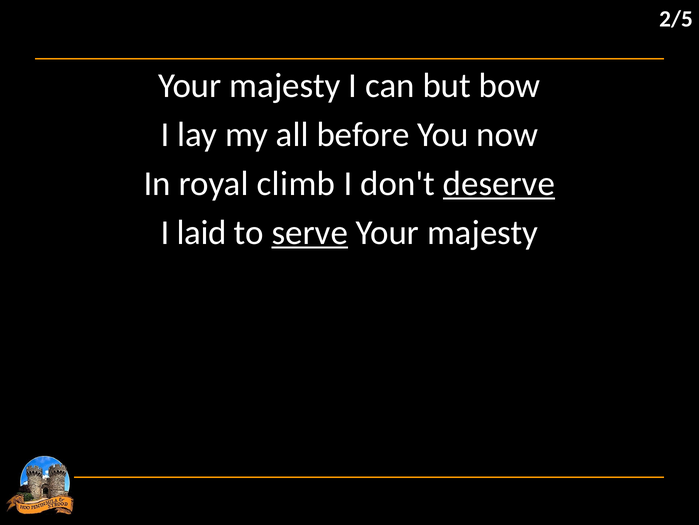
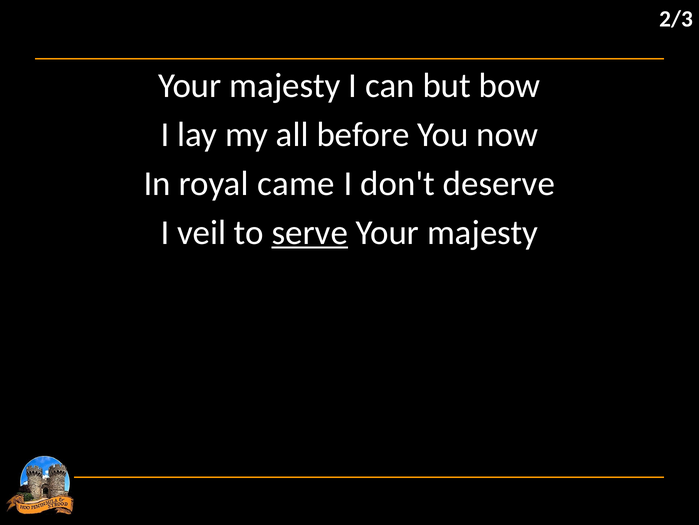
2/5: 2/5 -> 2/3 (676, 19)
climb: climb -> came (296, 183)
deserve underline: present -> none (499, 183)
laid: laid -> veil (202, 232)
